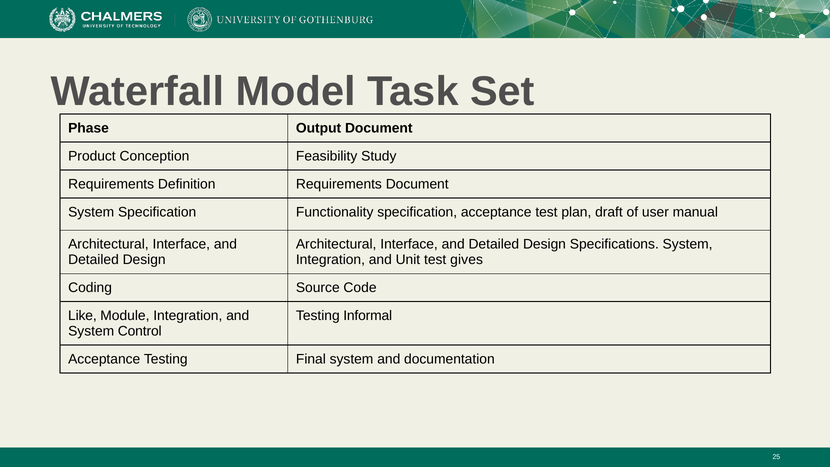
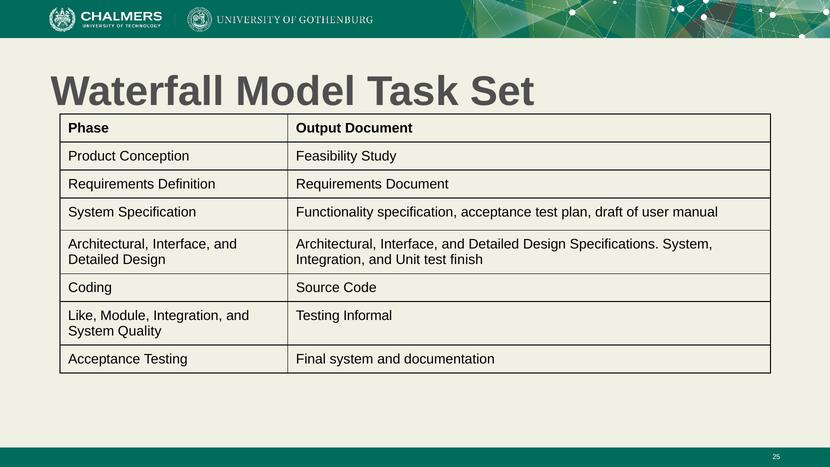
gives: gives -> finish (467, 260)
Control: Control -> Quality (140, 331)
